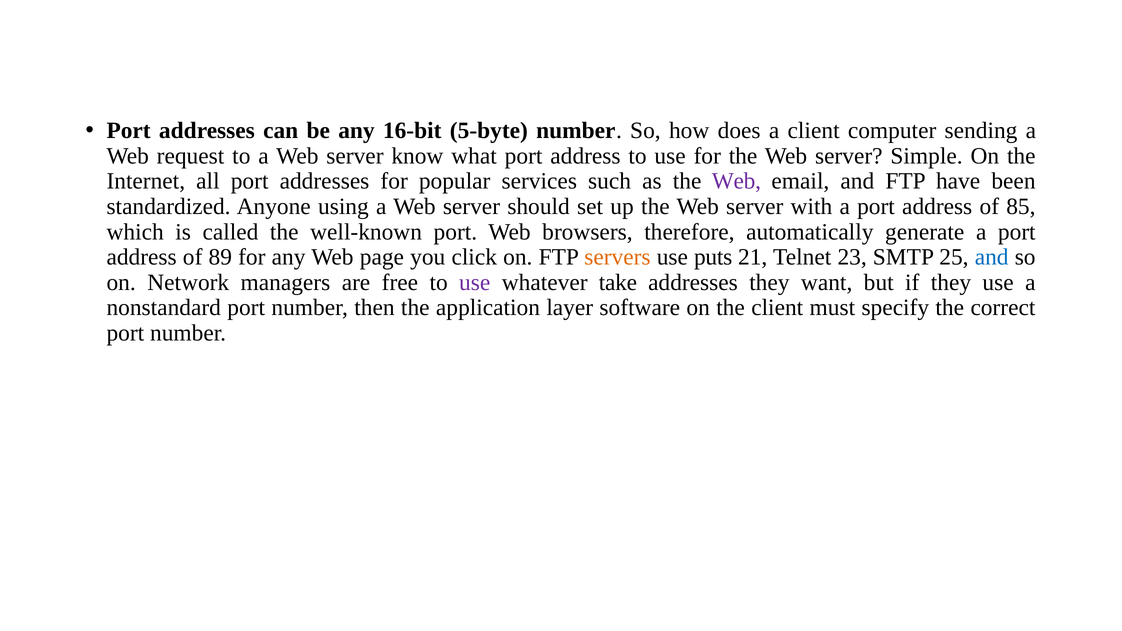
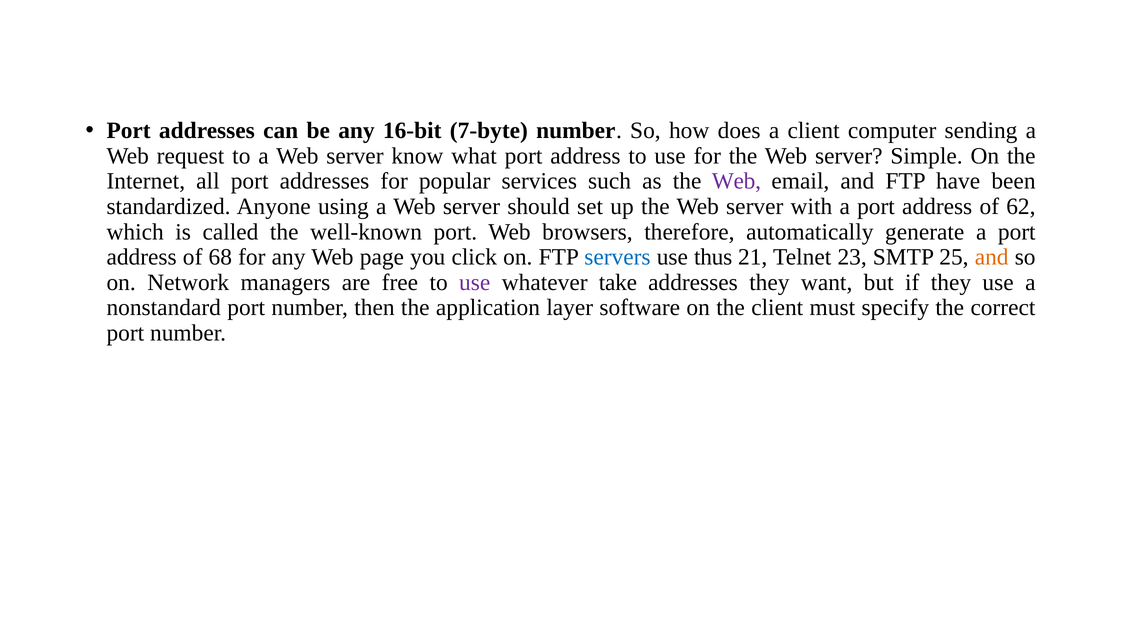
5-byte: 5-byte -> 7-byte (489, 131)
85: 85 -> 62 (1021, 207)
89: 89 -> 68 (220, 257)
servers colour: orange -> blue (617, 257)
puts: puts -> thus (713, 257)
and colour: blue -> orange (992, 257)
